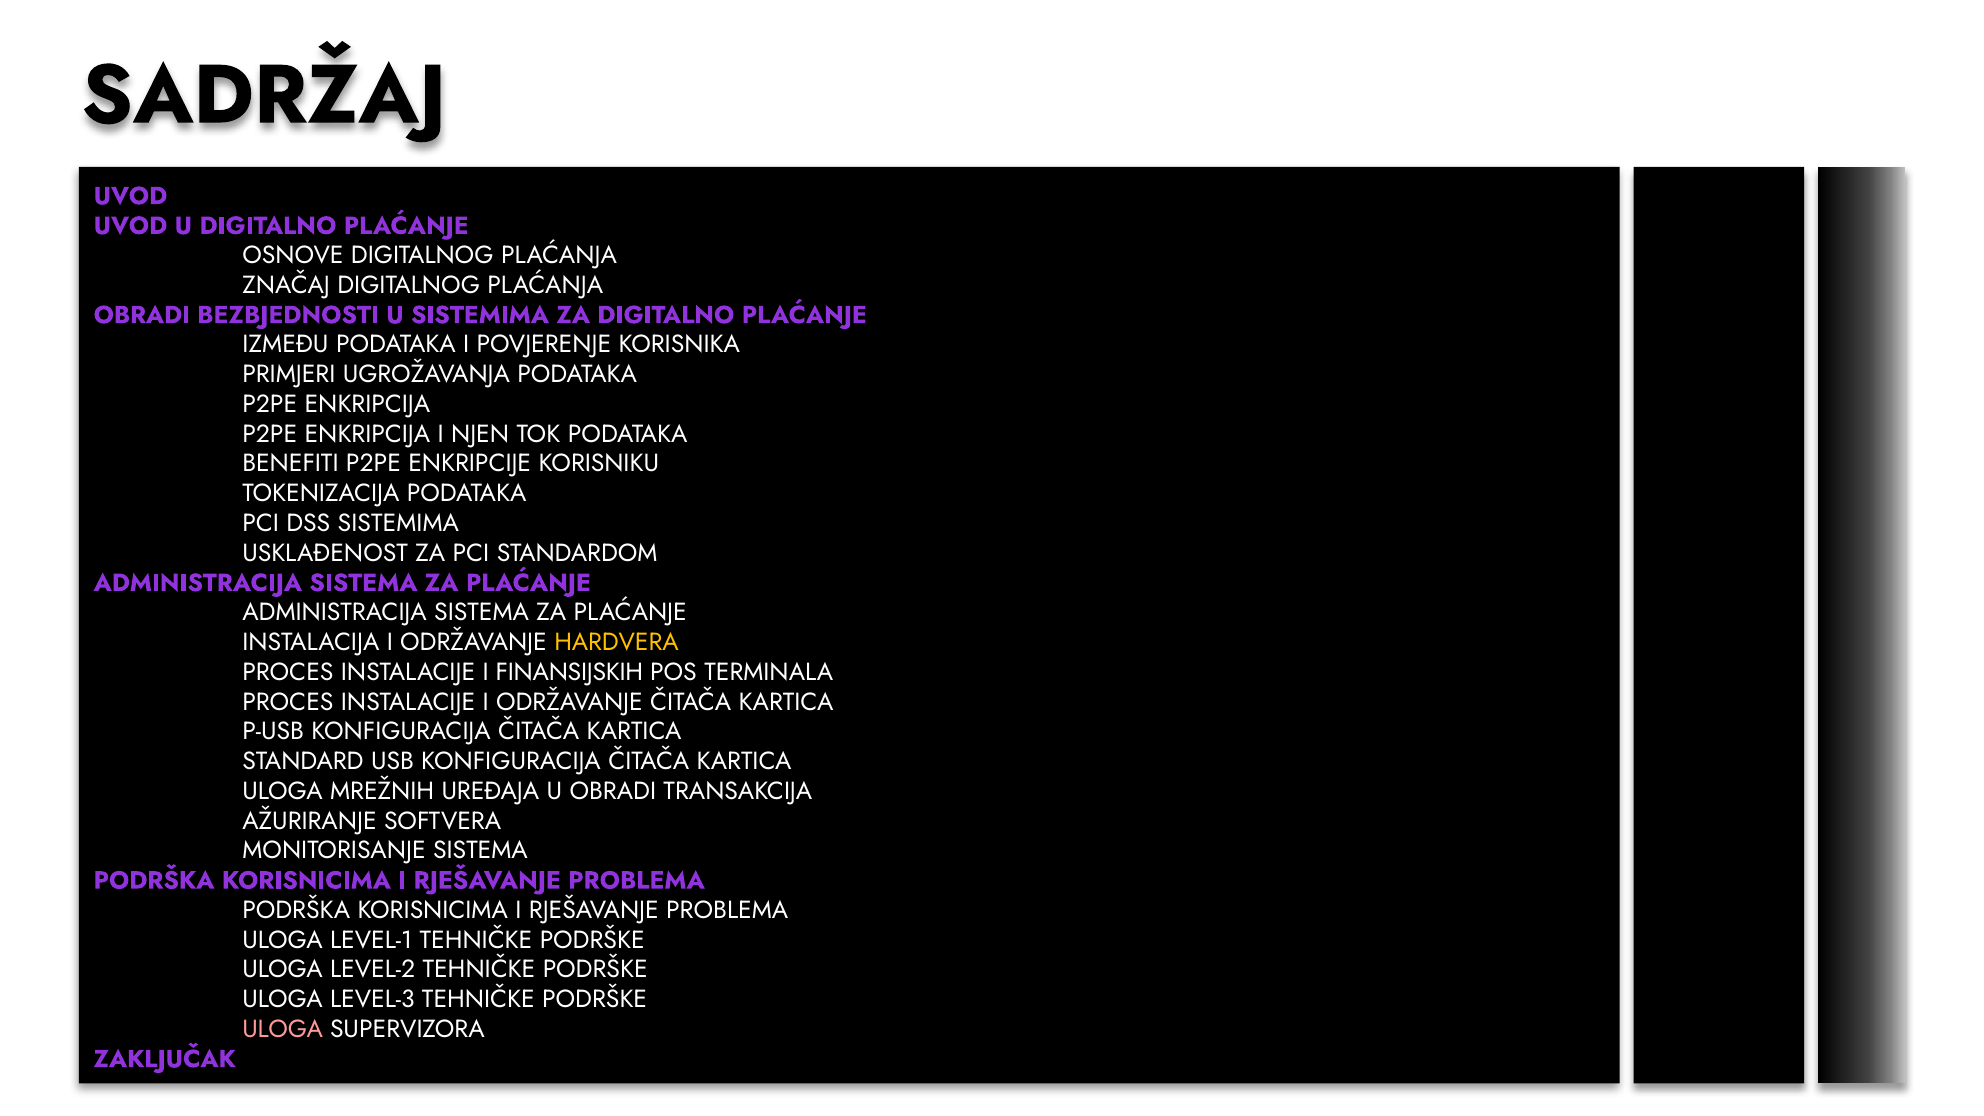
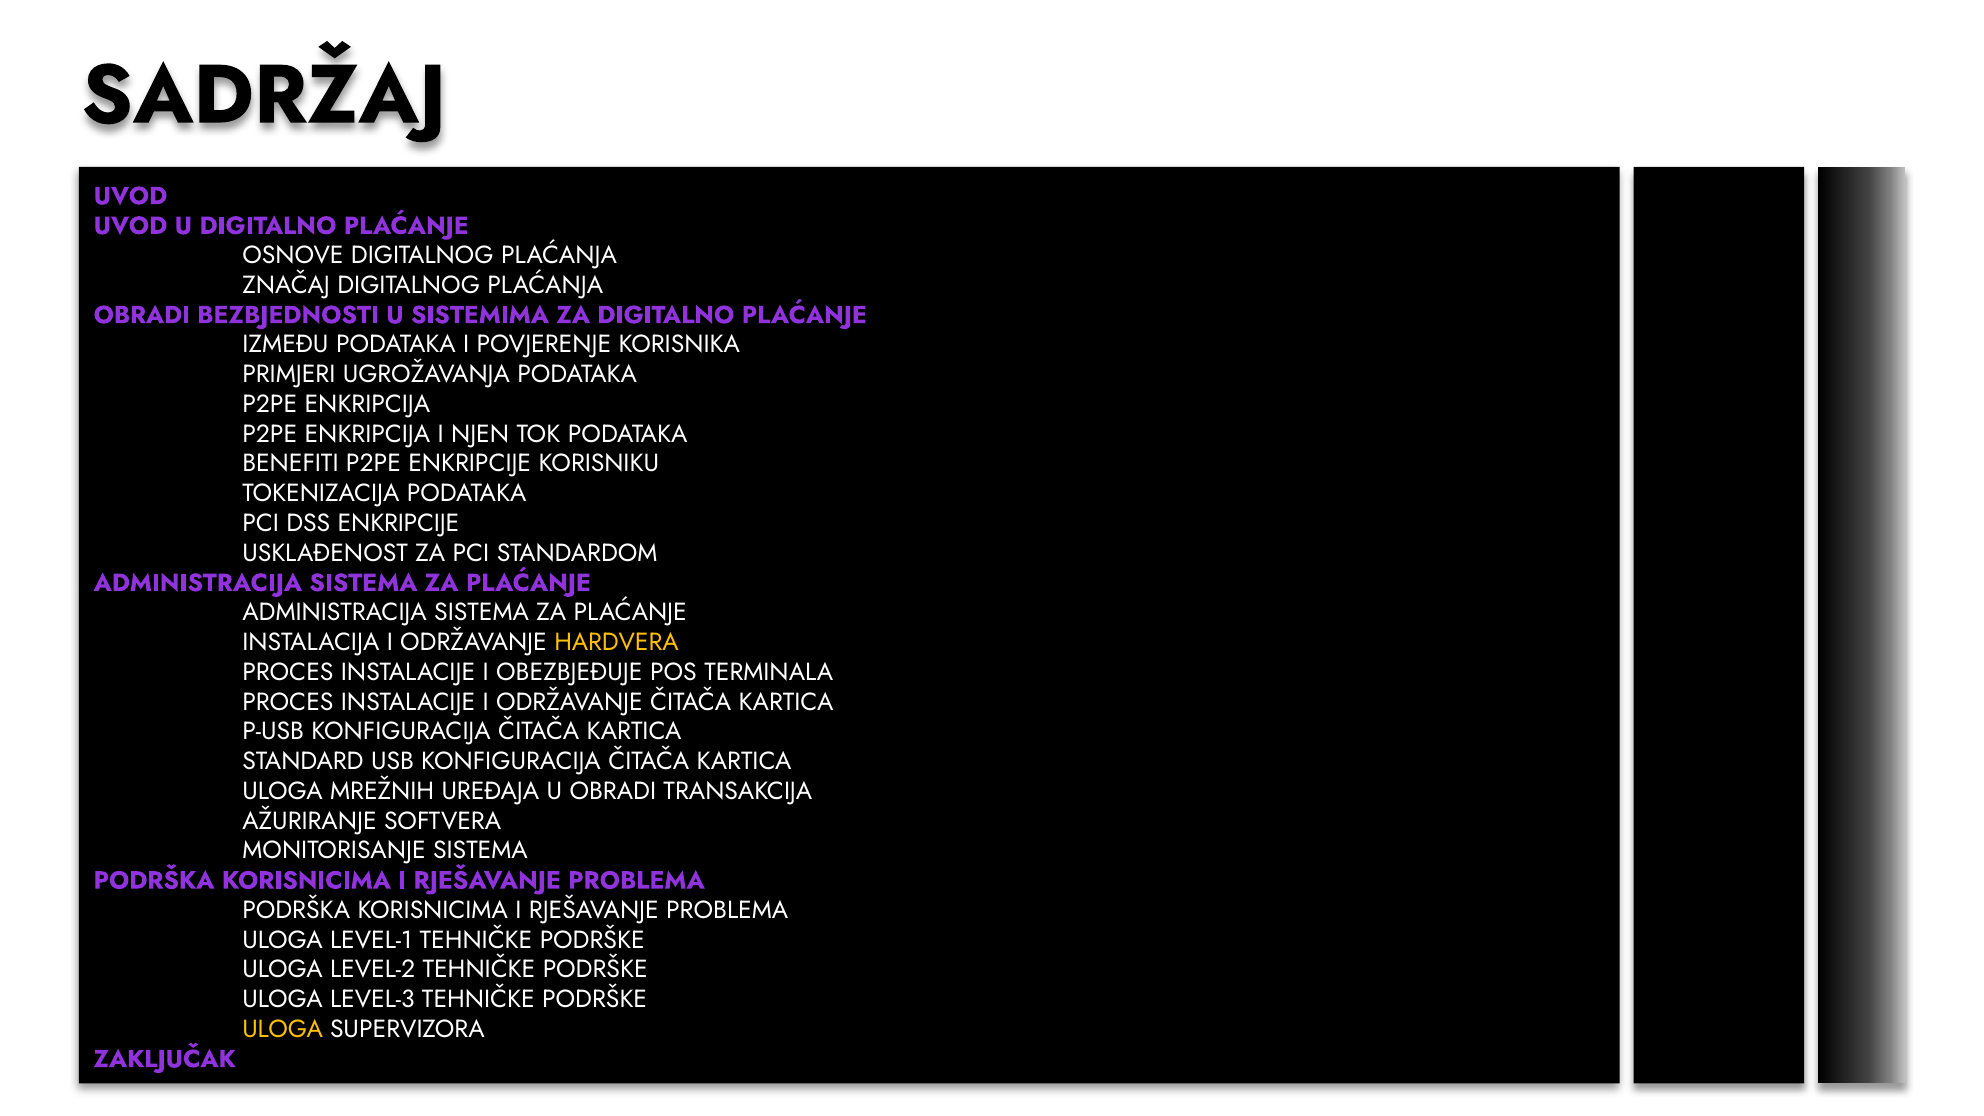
DSS SISTEMIMA: SISTEMIMA -> ENKRIPCIJE (399, 523)
FINANSIJSKIH: FINANSIJSKIH -> OBEZBJEĐUJE (569, 672)
ULOGA colour: pink -> yellow (283, 1029)
